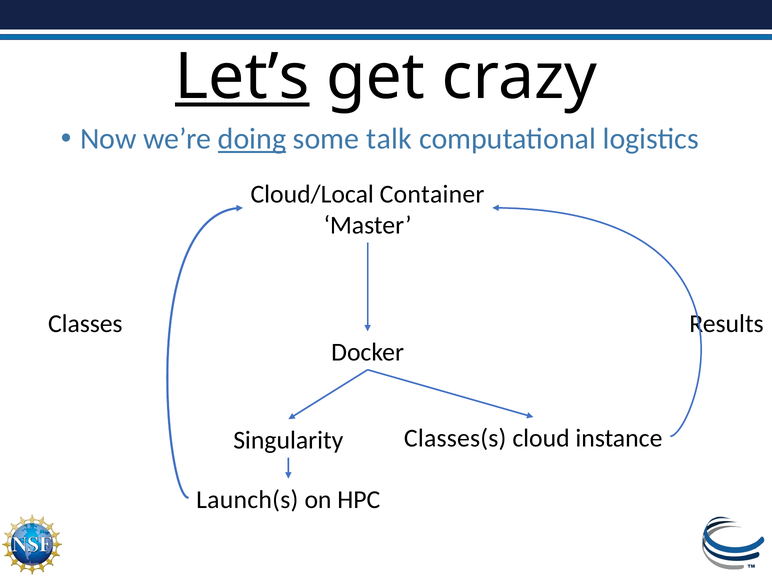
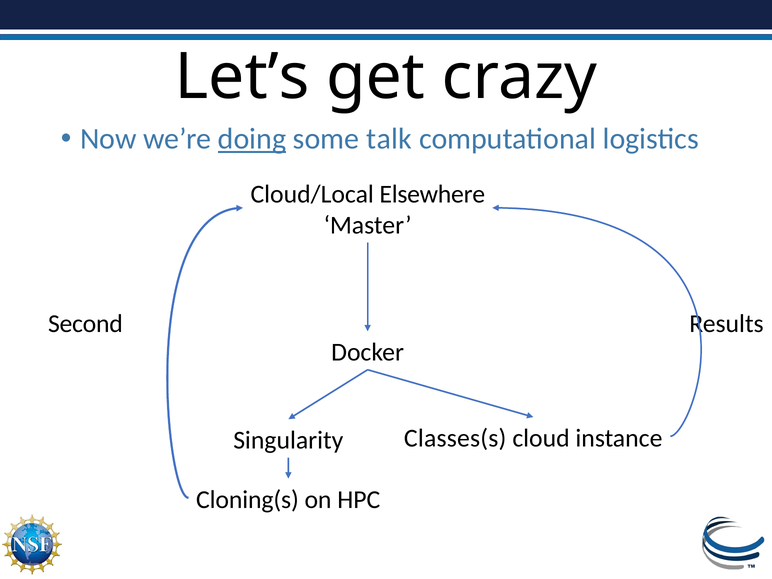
Let’s underline: present -> none (242, 77)
Container: Container -> Elsewhere (432, 194)
Classes: Classes -> Second (85, 324)
Launch(s: Launch(s -> Cloning(s (247, 500)
